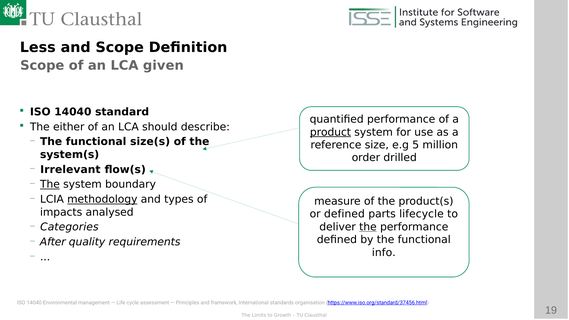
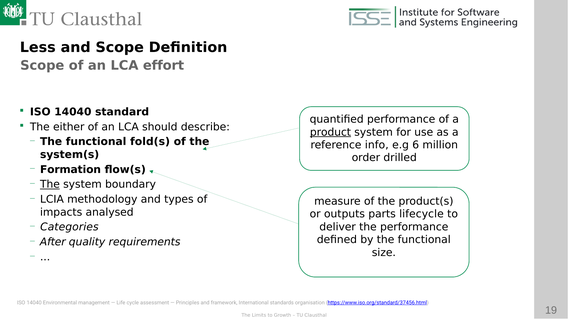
given: given -> effort (164, 66)
size(s: size(s -> fold(s (150, 142)
size: size -> info (377, 145)
5: 5 -> 6 (416, 145)
Irrelevant: Irrelevant -> Formation (71, 170)
methodology underline: present -> none (102, 199)
or defined: defined -> outputs (344, 214)
the underline: present -> none (368, 227)
info: info -> size (384, 253)
